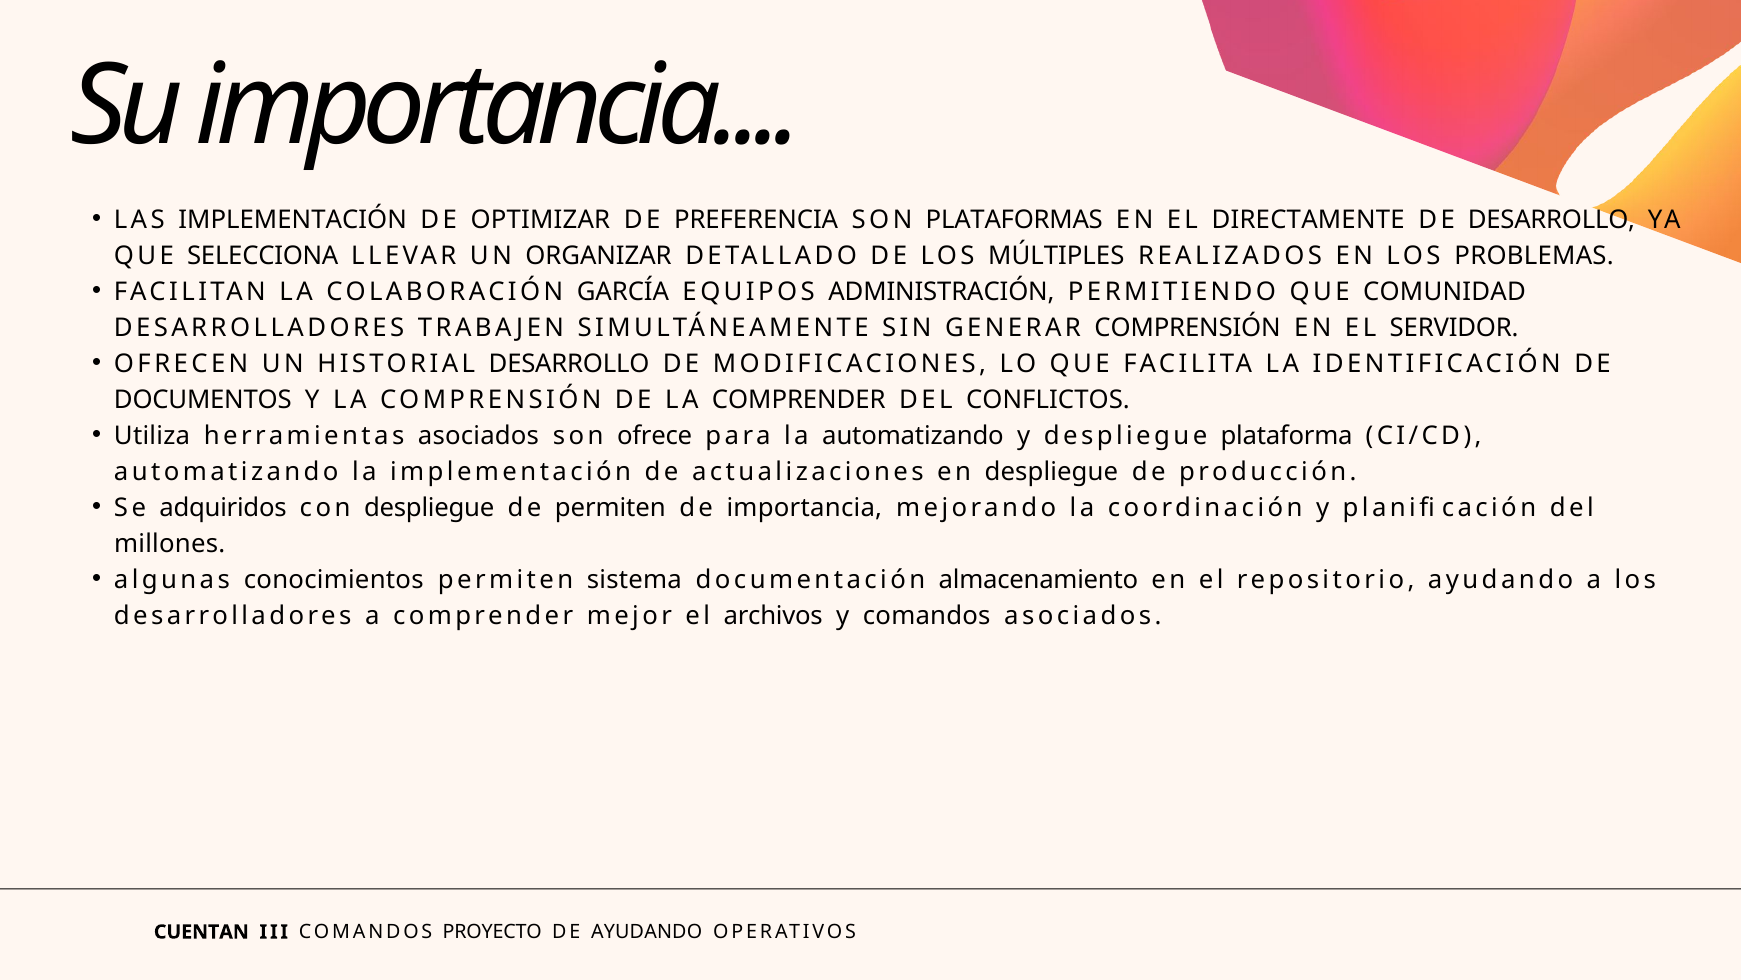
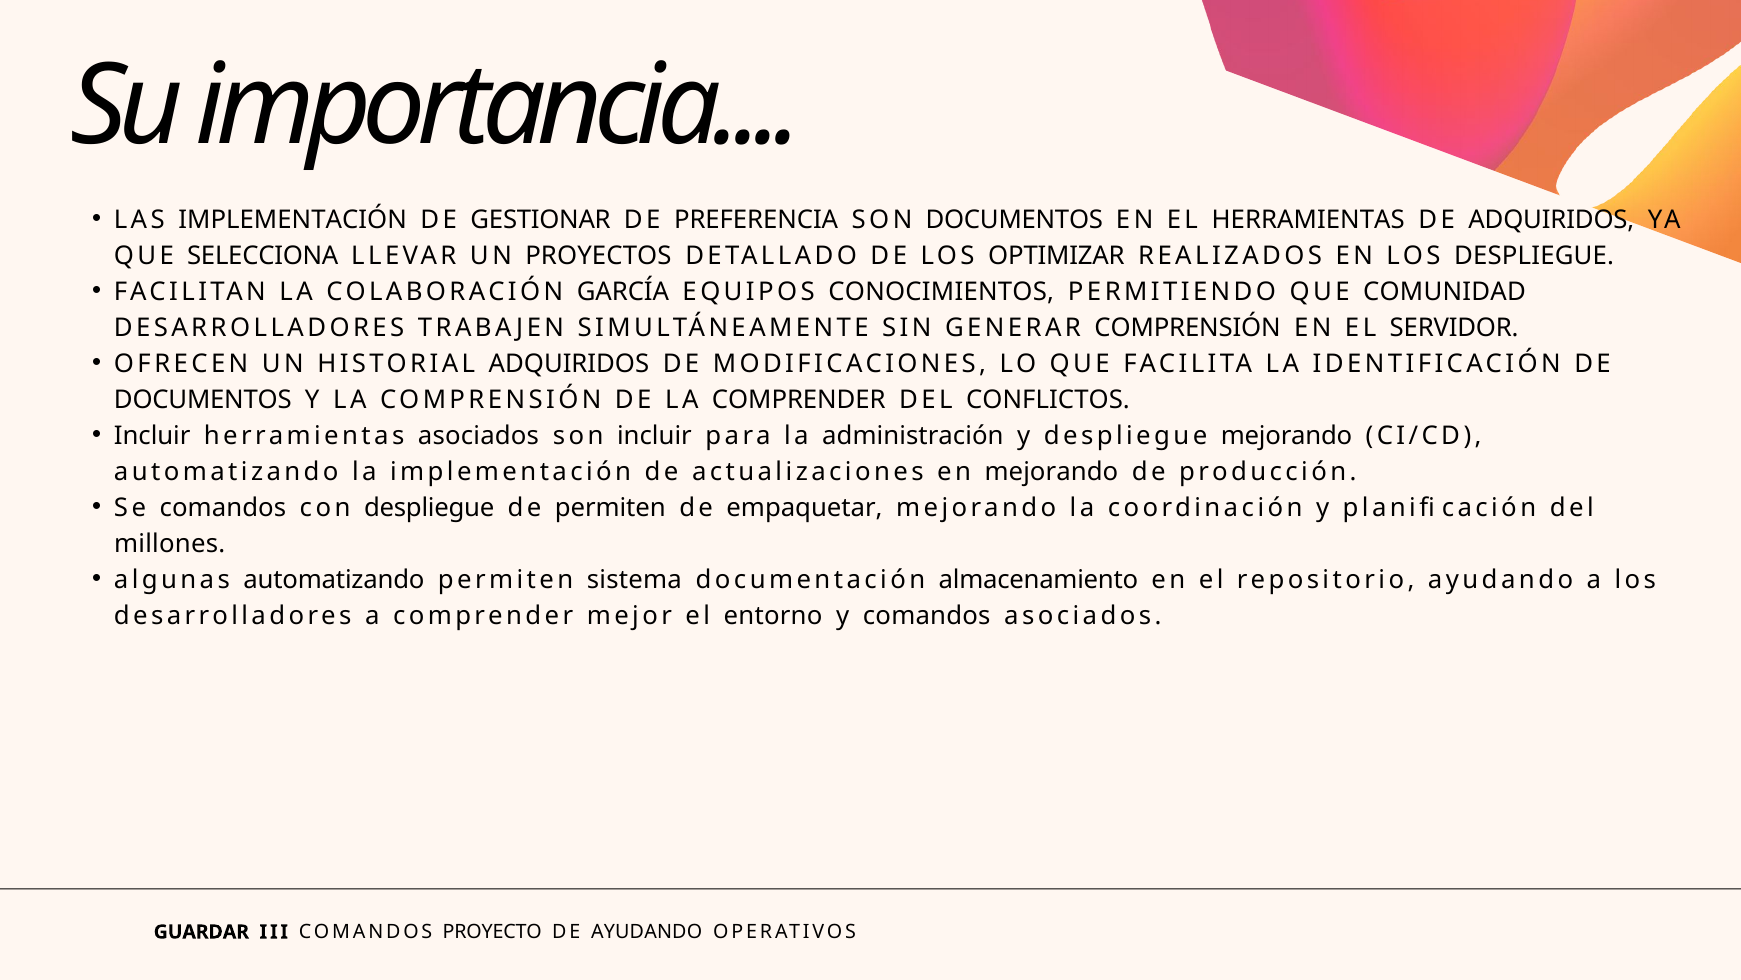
OPTIMIZAR: OPTIMIZAR -> GESTIONAR (541, 220)
SON PLATAFORMAS: PLATAFORMAS -> DOCUMENTOS (1014, 220)
EL DIRECTAMENTE: DIRECTAMENTE -> HERRAMIENTAS (1308, 220)
DE DESARROLLO: DESARROLLO -> ADQUIRIDOS (1551, 220)
ORGANIZAR: ORGANIZAR -> PROYECTOS (598, 256)
MÚLTIPLES: MÚLTIPLES -> OPTIMIZAR (1056, 256)
LOS PROBLEMAS: PROBLEMAS -> DESPLIEGUE (1534, 256)
ADMINISTRACIÓN: ADMINISTRACIÓN -> CONOCIMIENTOS (941, 292)
HISTORIAL DESARROLLO: DESARROLLO -> ADQUIRIDOS (569, 363)
Utiliza: Utiliza -> Incluir (152, 435)
son ofrece: ofrece -> incluir (654, 435)
la automatizando: automatizando -> administración (913, 435)
despliegue plataforma: plataforma -> mejorando (1287, 435)
en despliegue: despliegue -> mejorando (1051, 471)
Se adquiridos: adquiridos -> comandos (223, 507)
de importancia: importancia -> empaquetar (805, 507)
algunas conocimientos: conocimientos -> automatizando (334, 579)
archivos: archivos -> entorno (773, 615)
CUENTAN: CUENTAN -> GUARDAR (201, 931)
